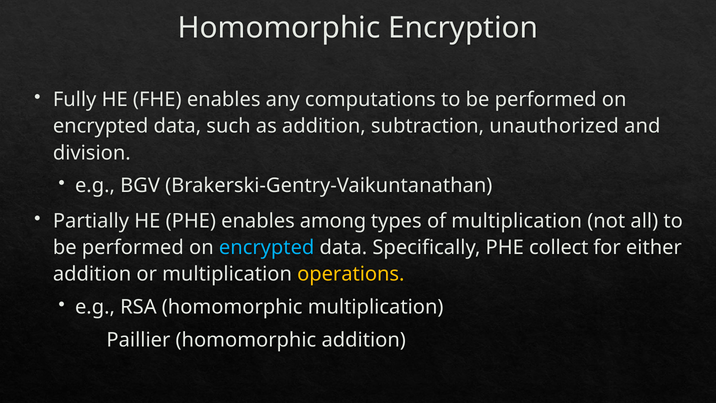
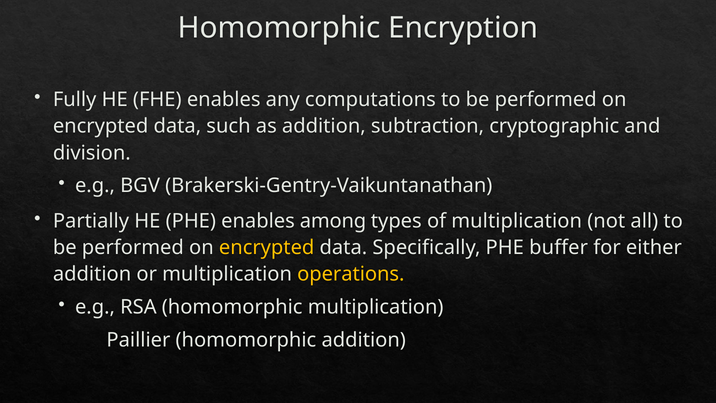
unauthorized: unauthorized -> cryptographic (554, 126)
encrypted colour: light blue -> yellow (267, 248)
collect: collect -> buffer (559, 248)
